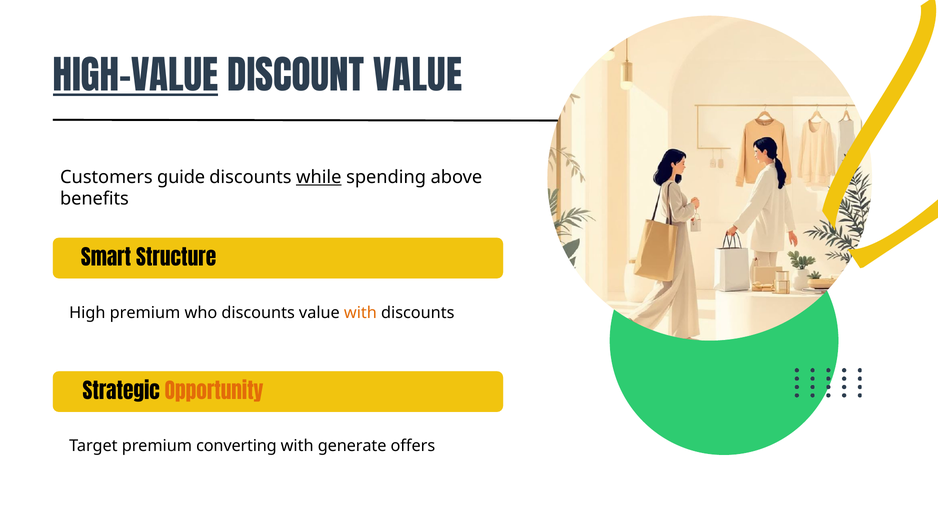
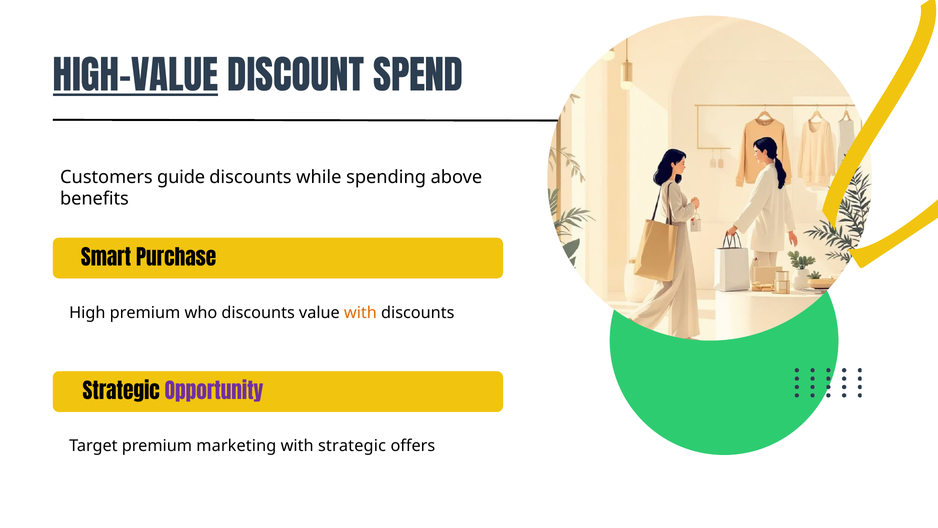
DISCOUNT VALUE: VALUE -> SPEND (418, 78)
while underline: present -> none (319, 177)
Structure: Structure -> Purchase (176, 259)
Opportunity colour: orange -> purple (214, 392)
converting: converting -> marketing (236, 446)
with generate: generate -> strategic (352, 446)
